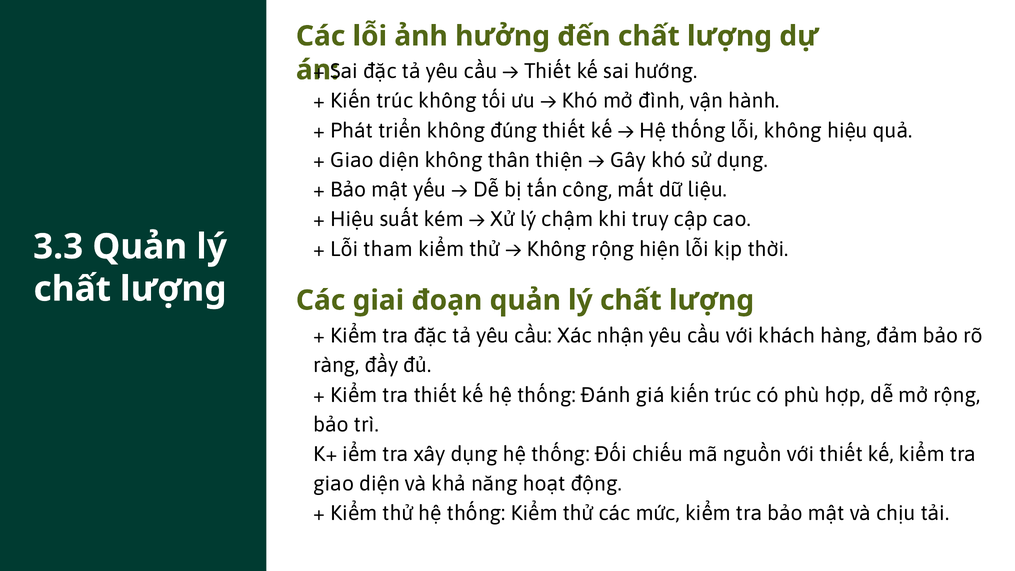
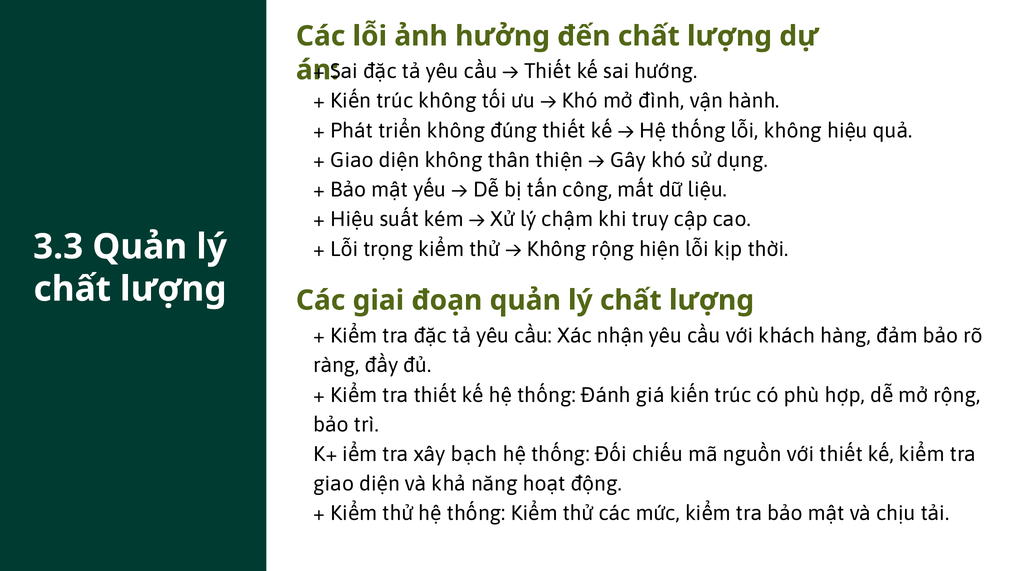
tham: tham -> trọng (388, 249)
xây dụng: dụng -> bạch (474, 454)
